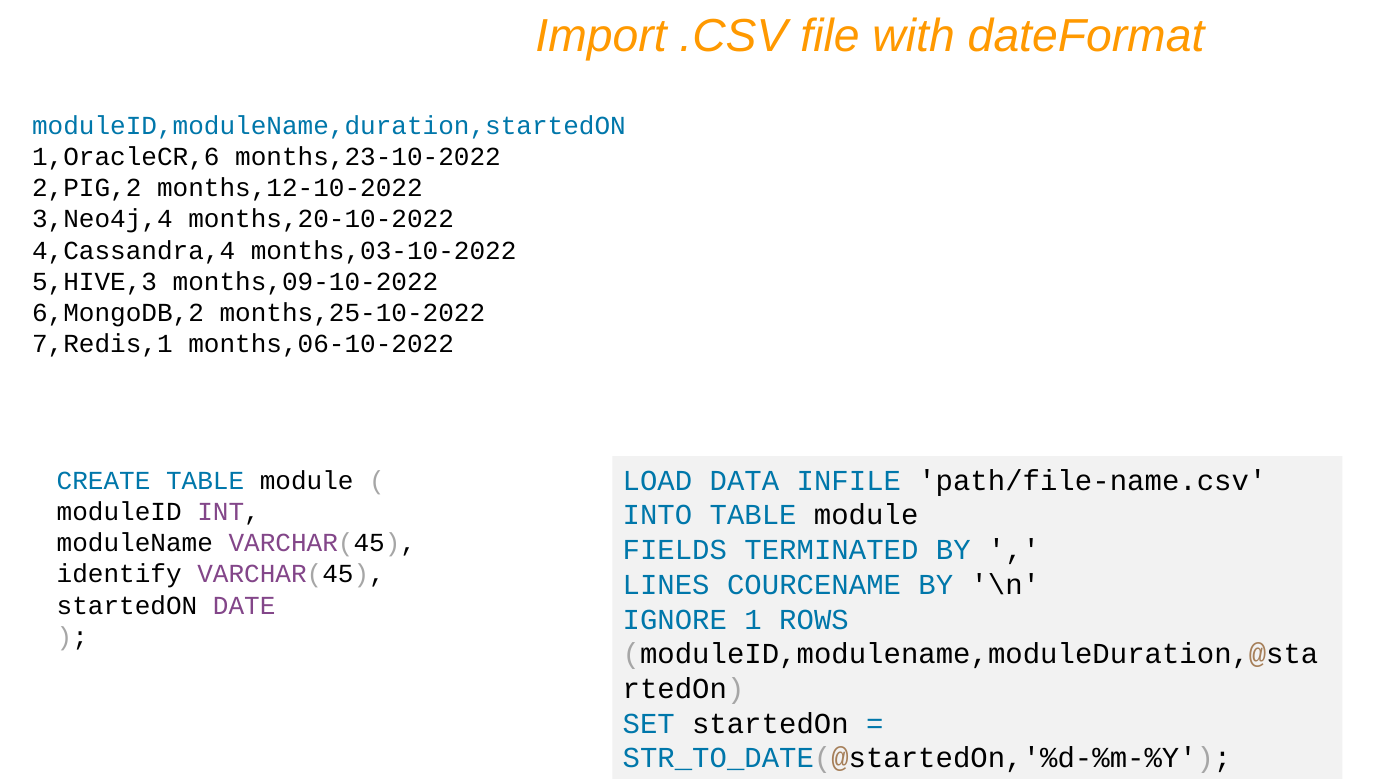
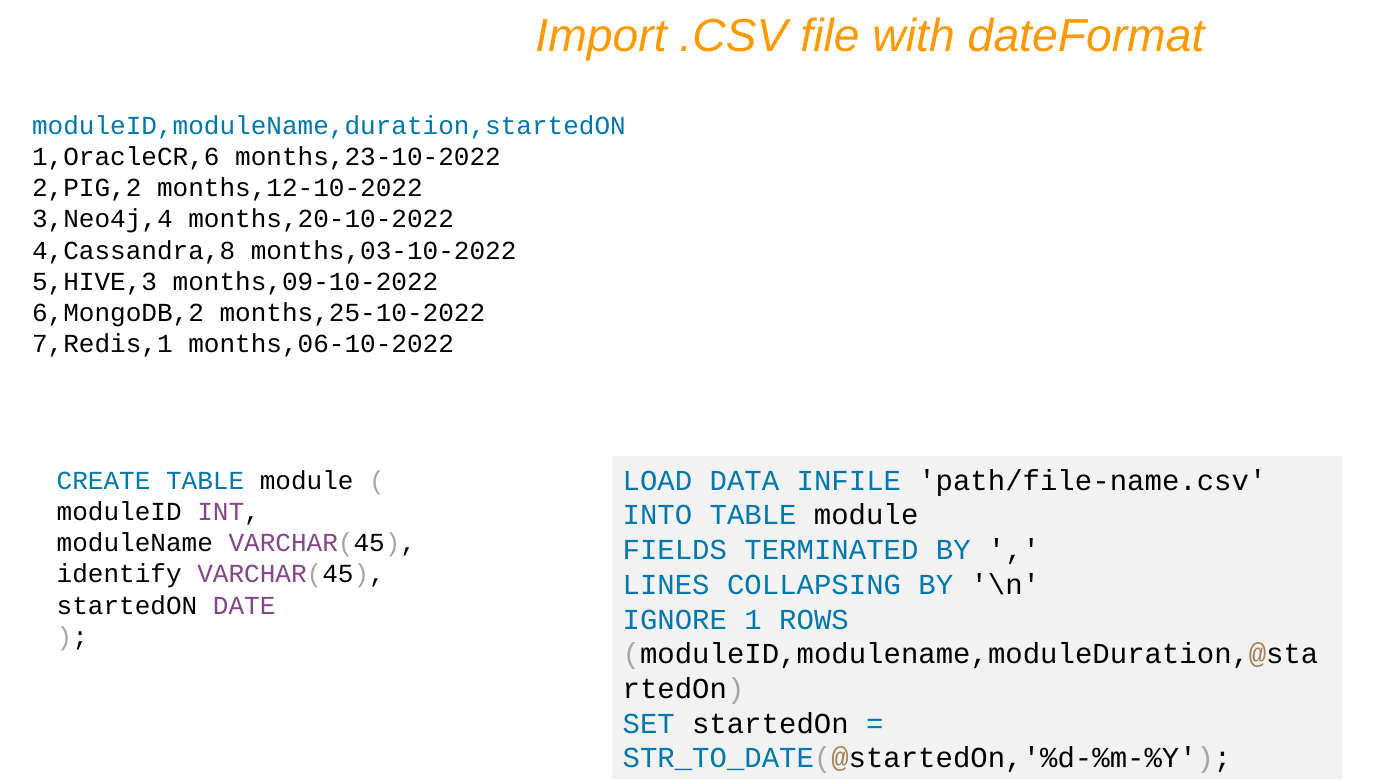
4,Cassandra,4: 4,Cassandra,4 -> 4,Cassandra,8 (134, 251)
COURCENAME: COURCENAME -> COLLAPSING (814, 585)
